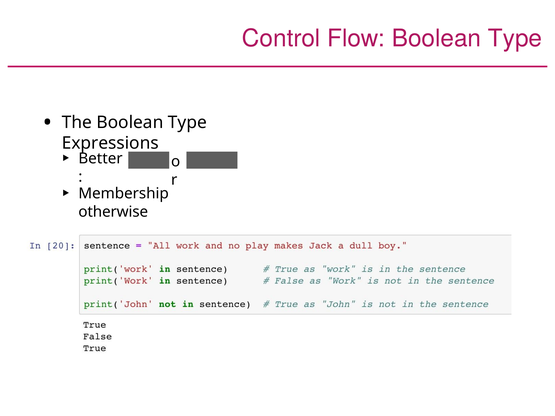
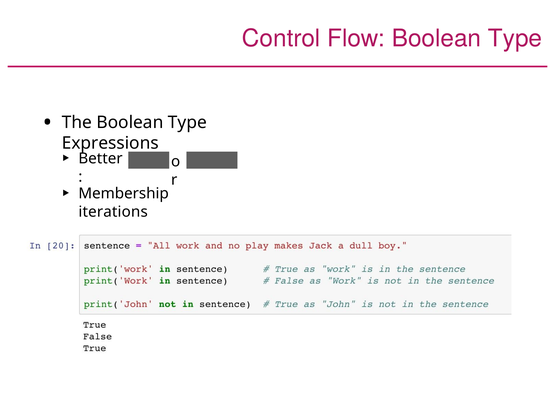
otherwise: otherwise -> iterations (113, 212)
